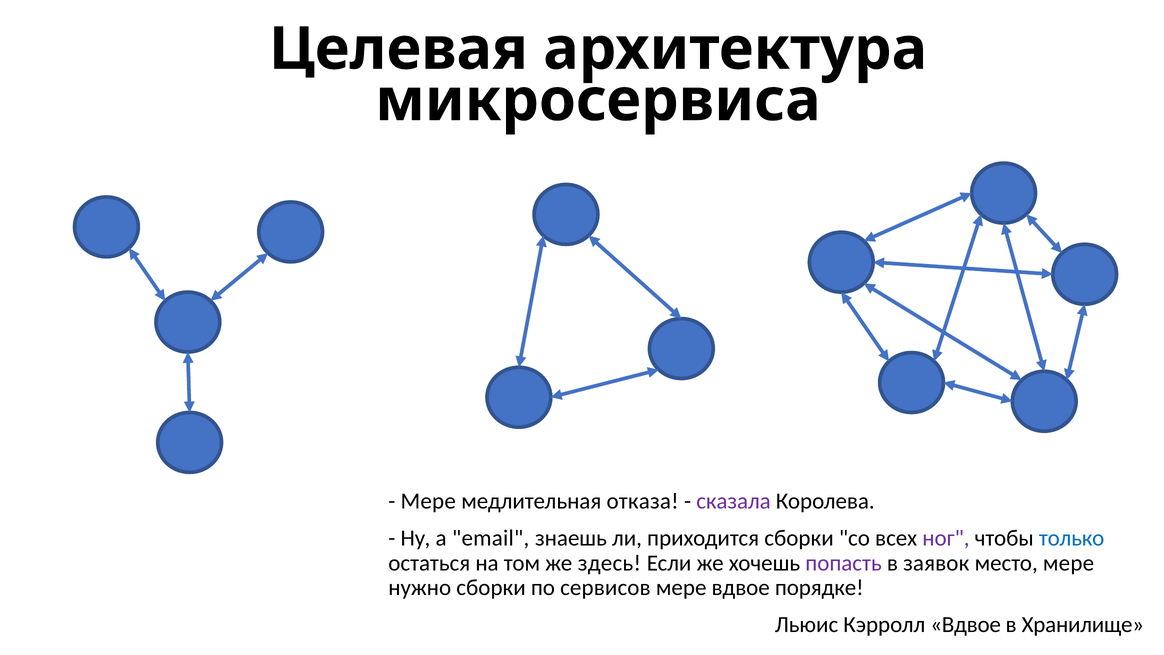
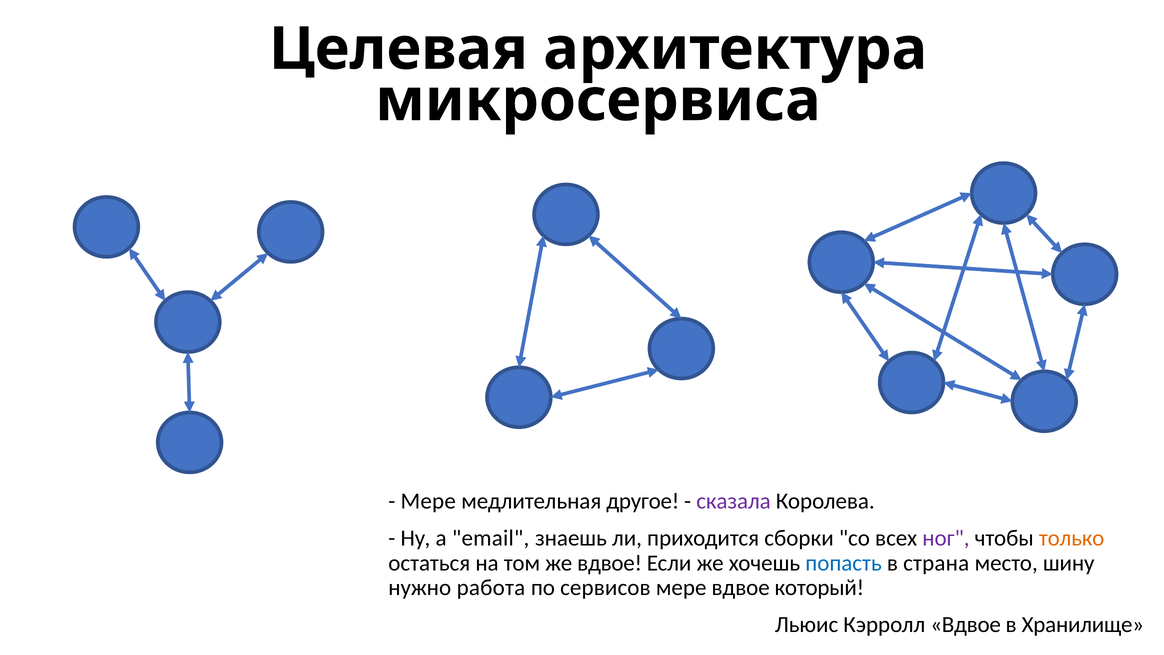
отказа: отказа -> другое (643, 501)
только colour: blue -> orange (1072, 538)
же здесь: здесь -> вдвое (610, 563)
попасть colour: purple -> blue (844, 563)
заявок: заявок -> страна (936, 563)
место мере: мере -> шину (1069, 563)
нужно сборки: сборки -> работа (491, 588)
порядке: порядке -> который (819, 588)
